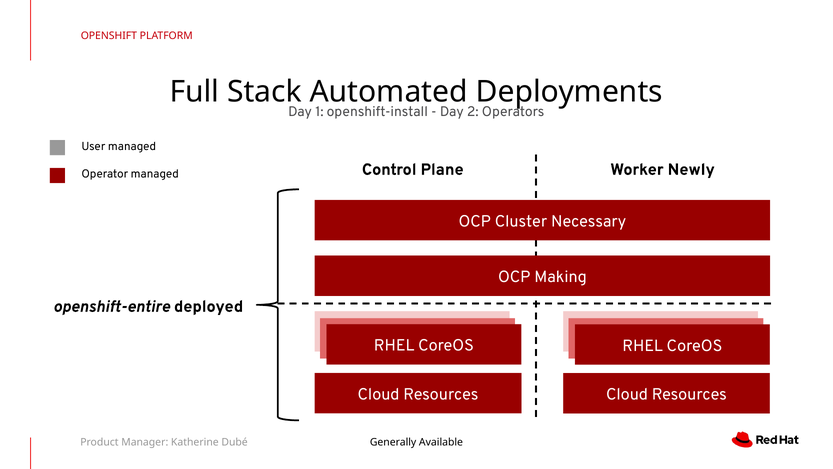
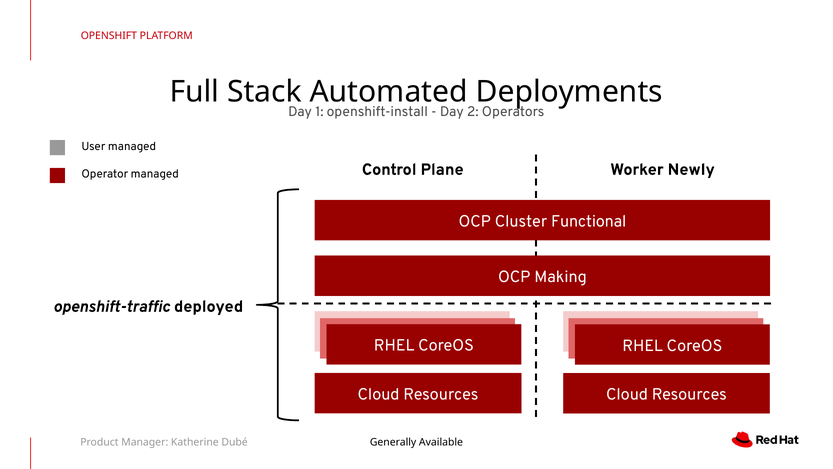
Necessary: Necessary -> Functional (589, 221)
openshift-entire: openshift-entire -> openshift-traffic (112, 306)
